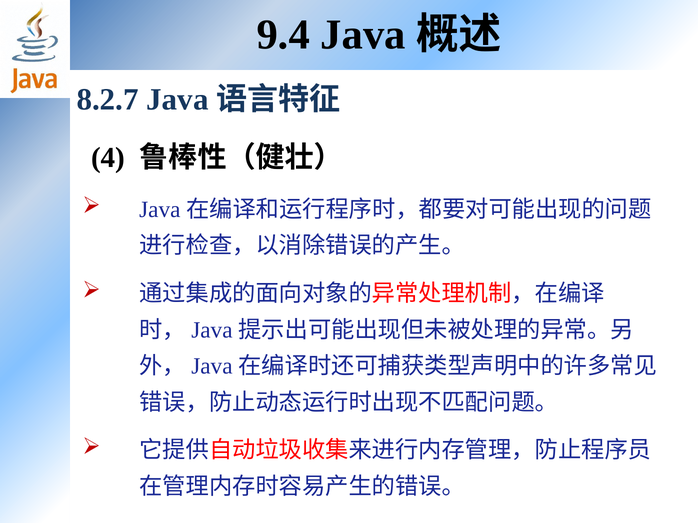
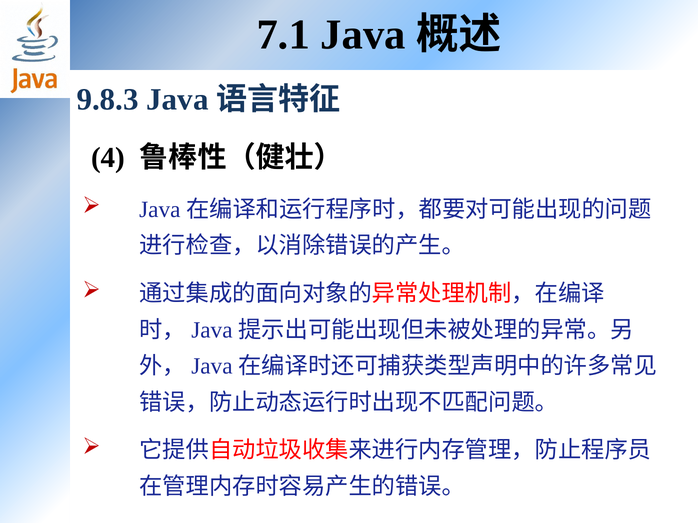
9.4: 9.4 -> 7.1 (283, 35)
8.2.7: 8.2.7 -> 9.8.3 (108, 100)
